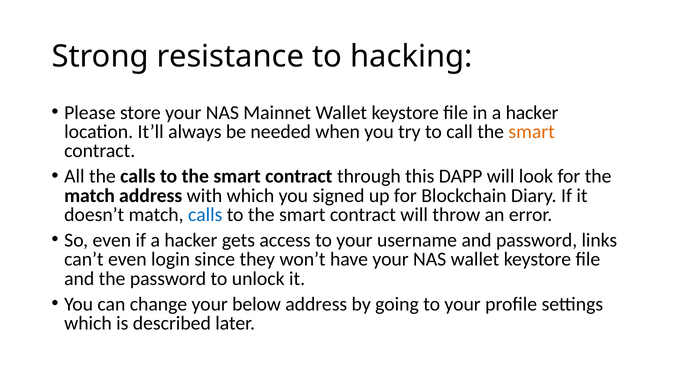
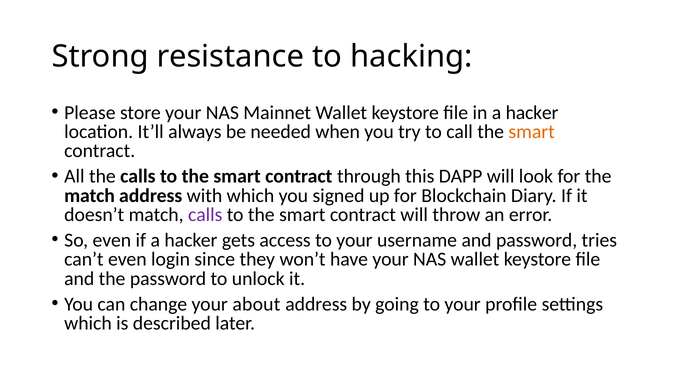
calls colour: blue -> purple (205, 215)
links: links -> tries (599, 240)
below: below -> about (256, 304)
